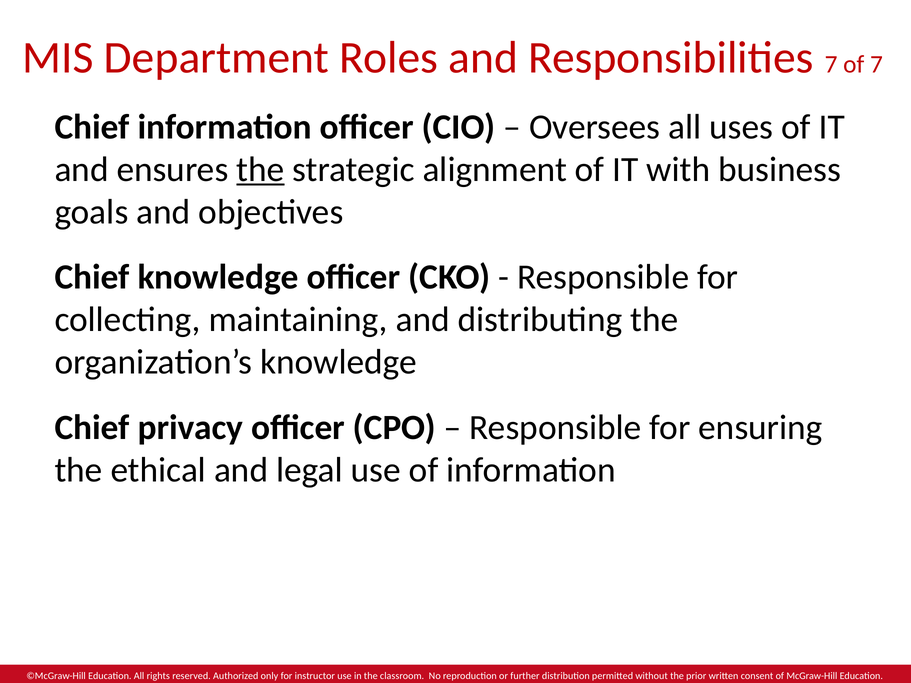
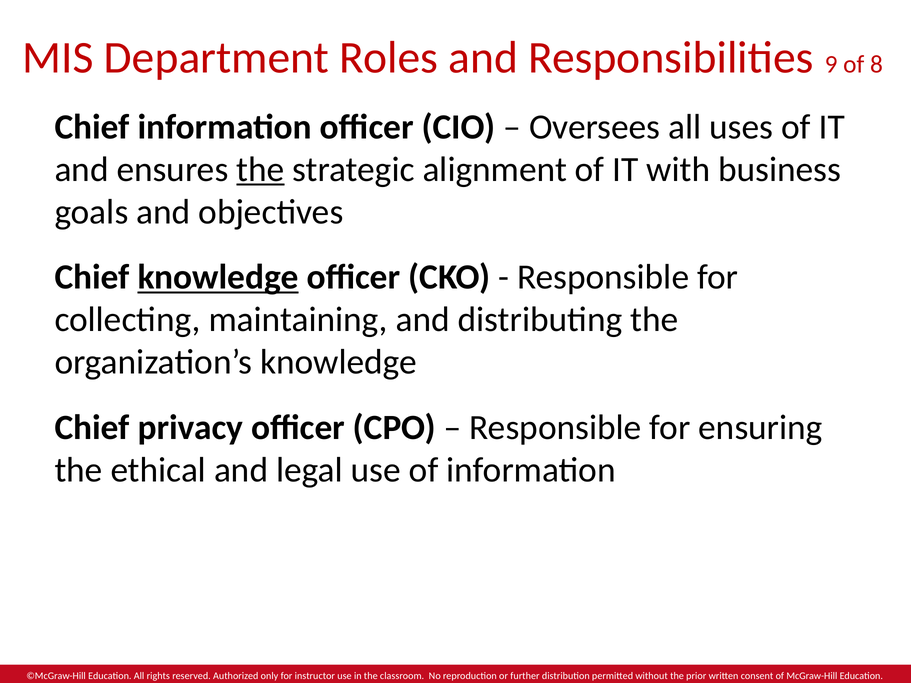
Responsibilities 7: 7 -> 9 (831, 64)
of 7: 7 -> 8 (876, 64)
knowledge underline: none -> present (218, 277)
